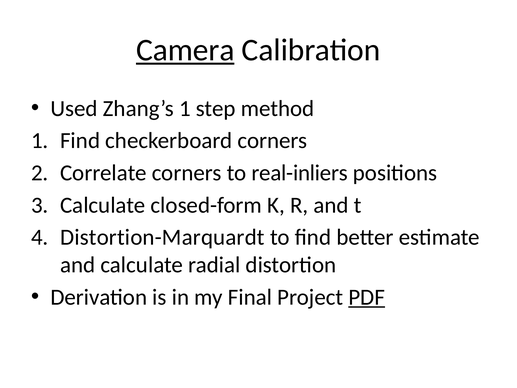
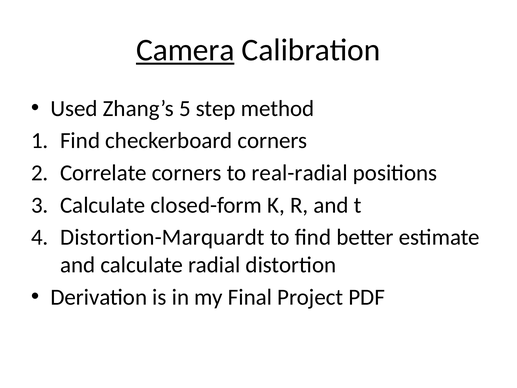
Zhang’s 1: 1 -> 5 (185, 108)
real-inliers: real-inliers -> real-radial (300, 173)
PDF underline: present -> none (367, 297)
